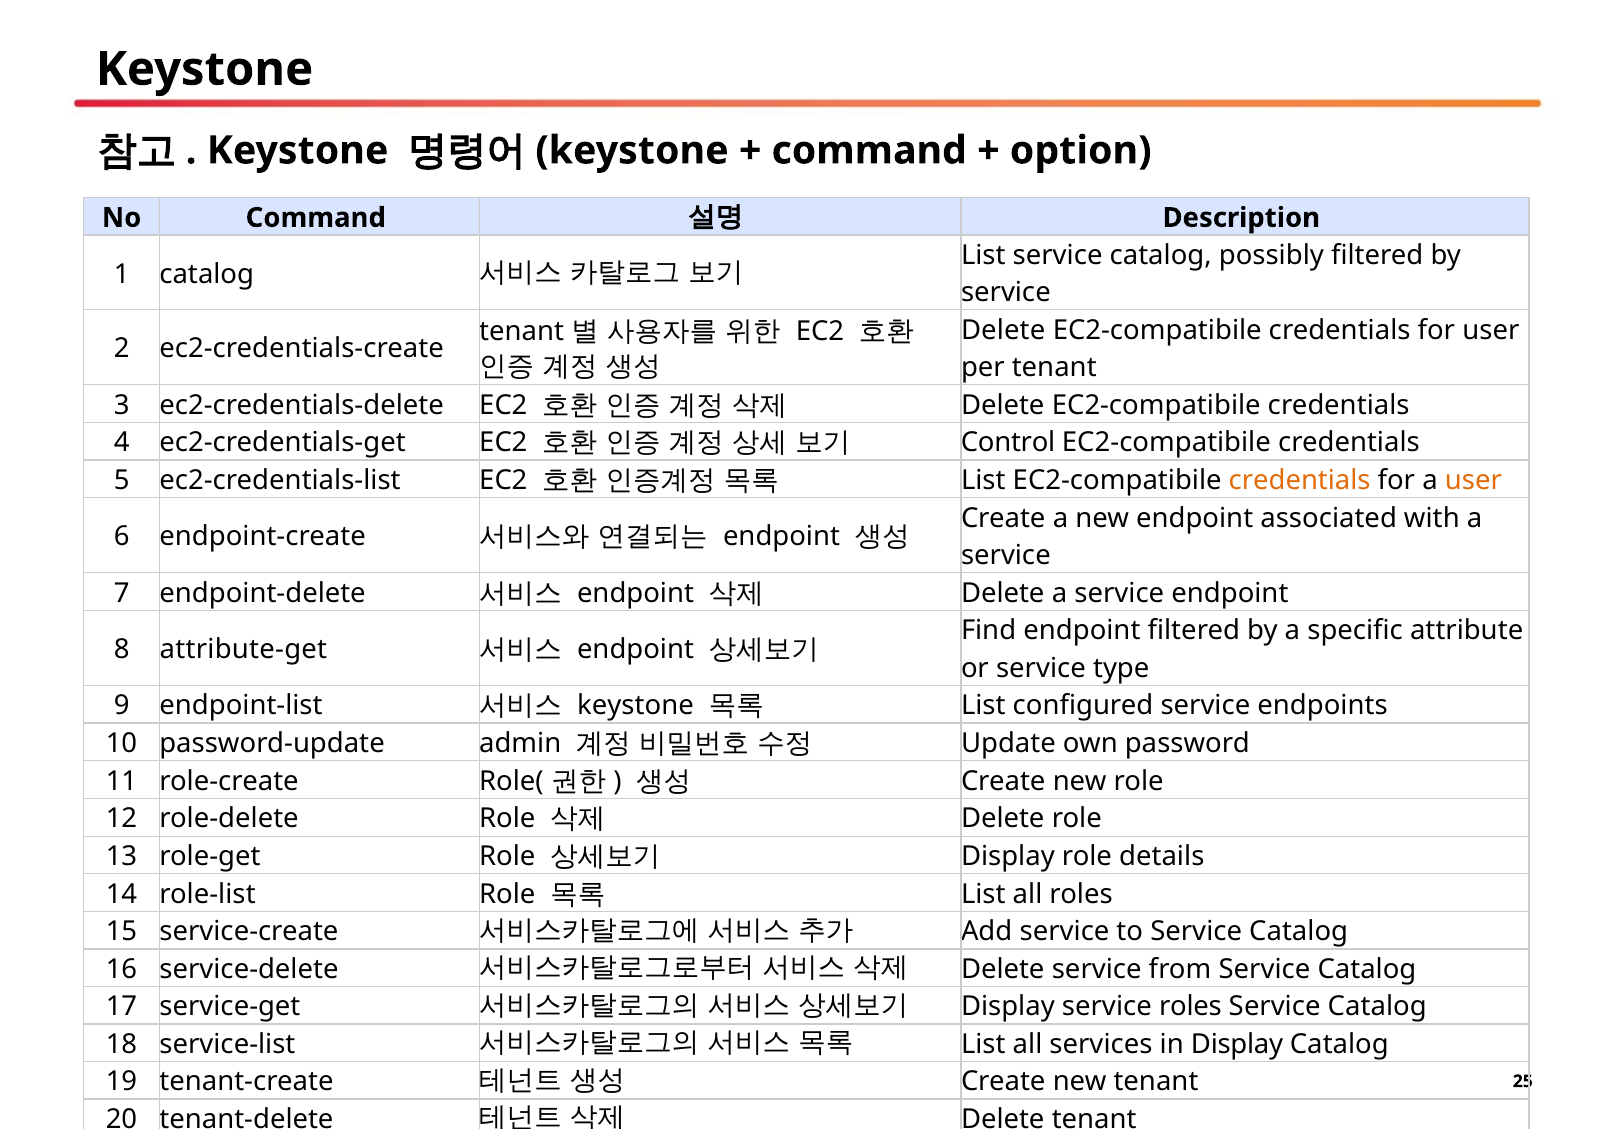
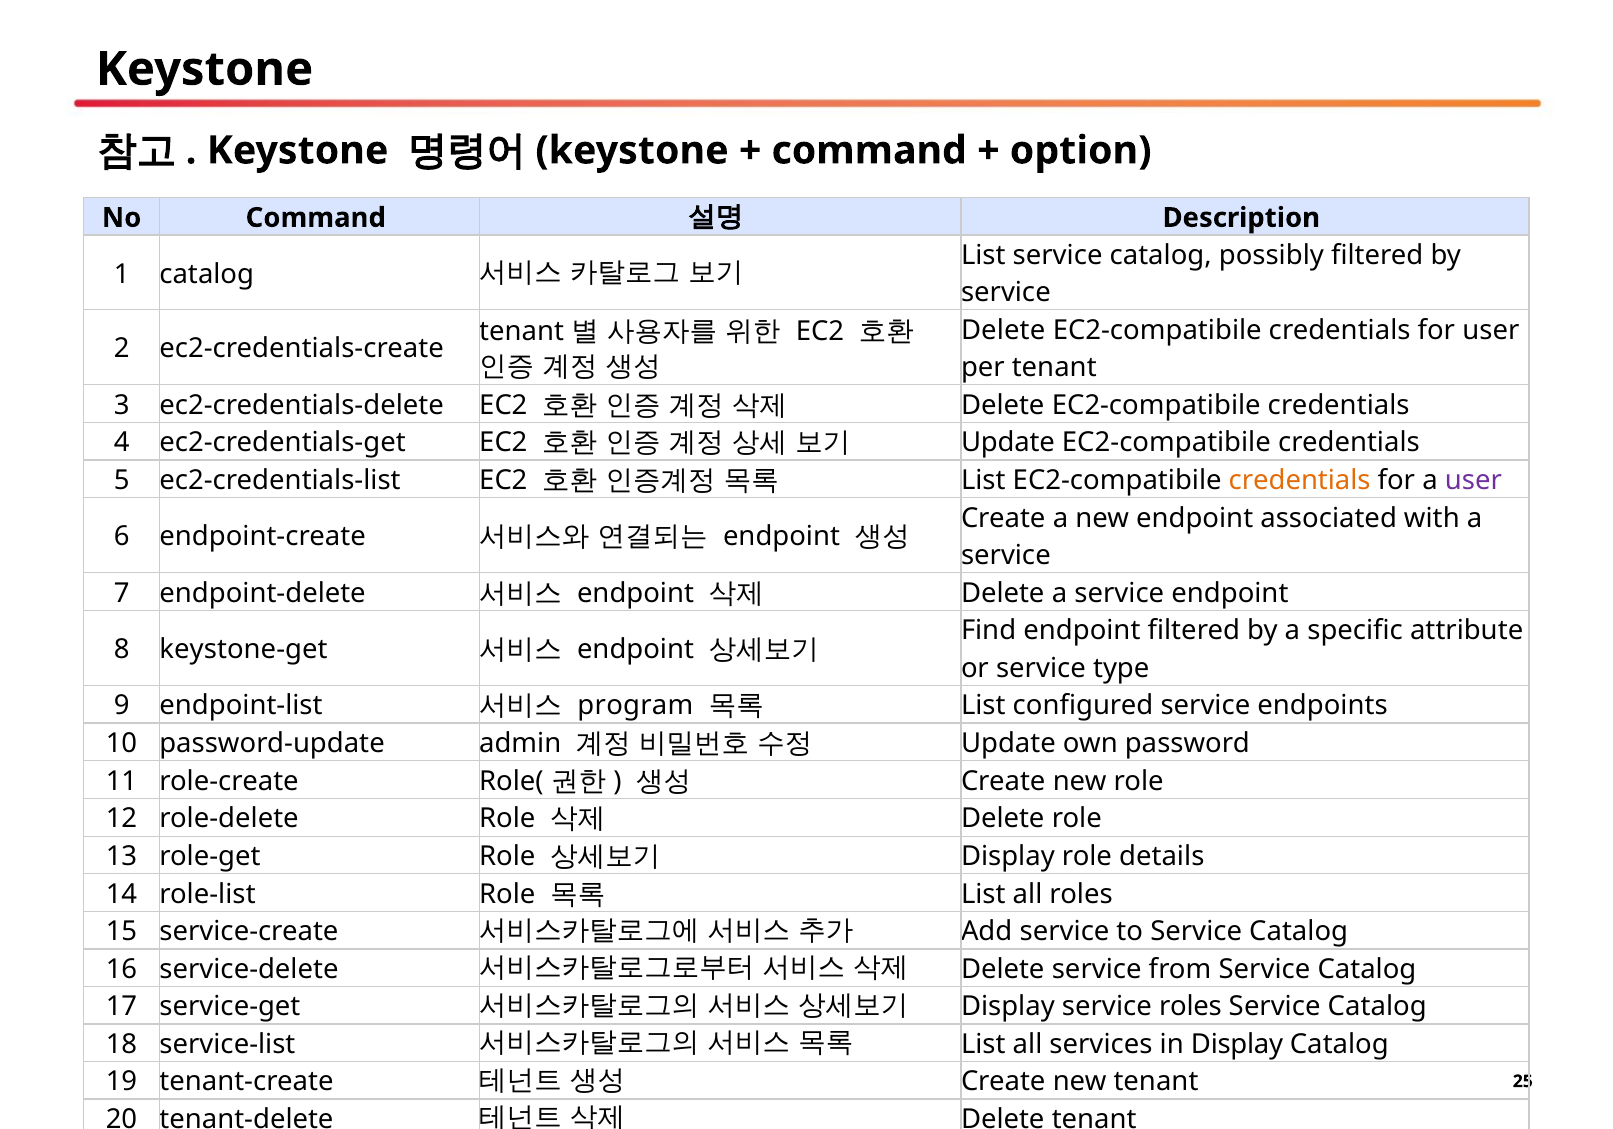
Control: Control -> Update (1008, 443)
user colour: orange -> purple (1473, 481)
attribute-get: attribute-get -> keystone-get (244, 650)
keystone: keystone -> program (635, 706)
